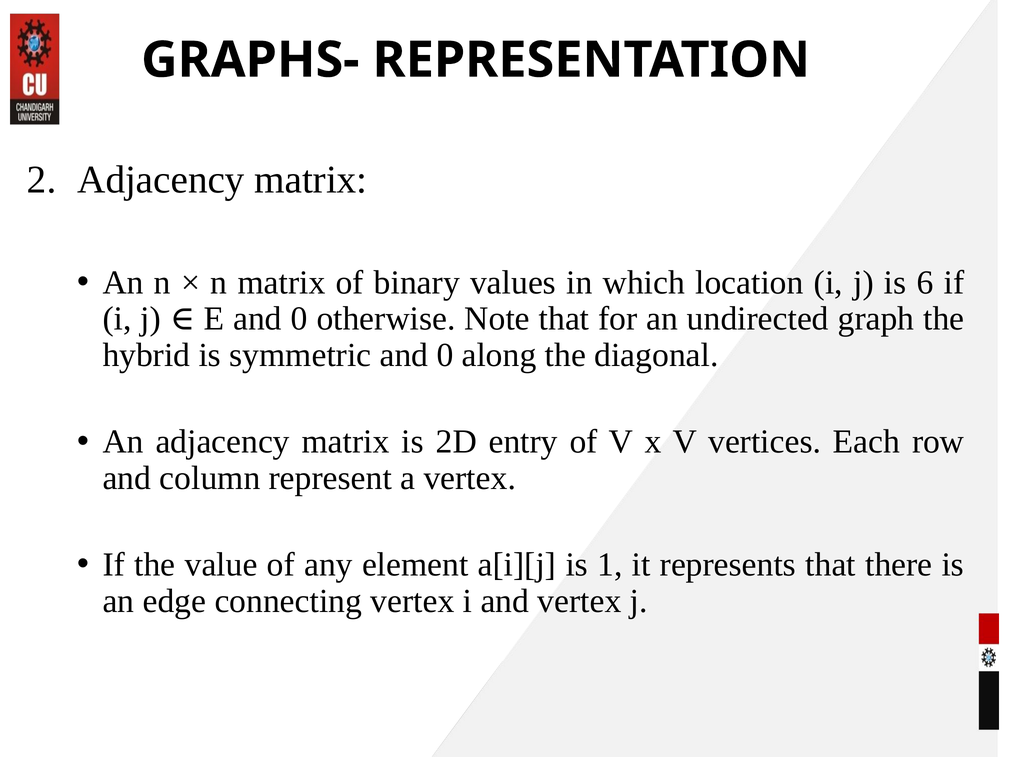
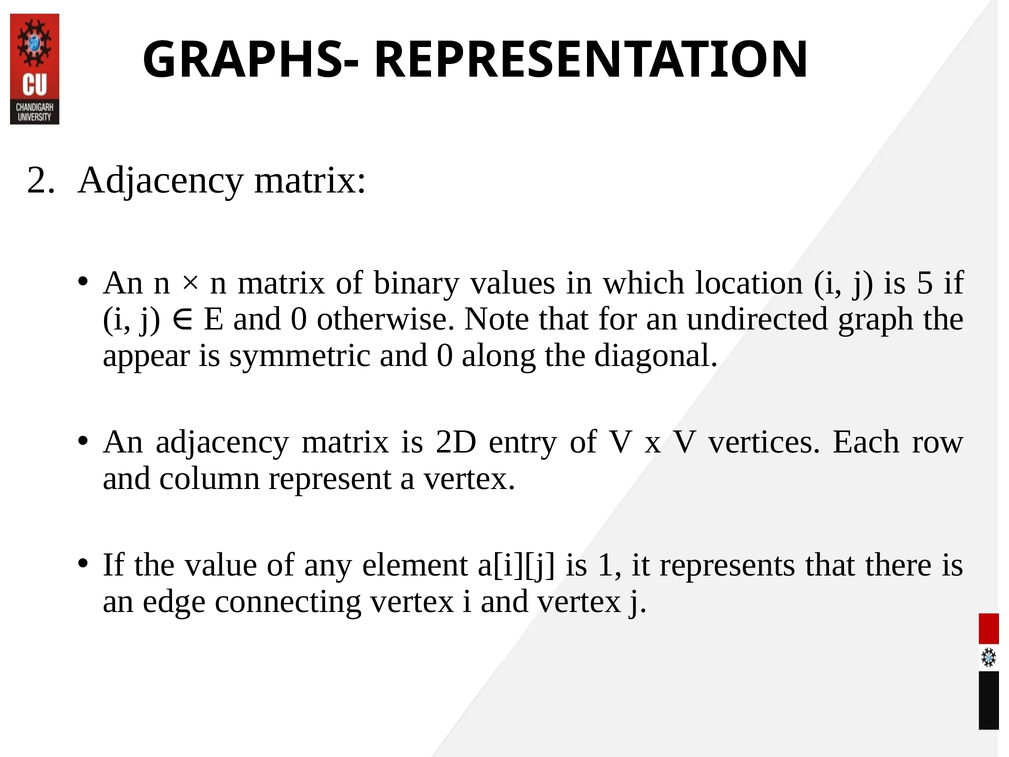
6: 6 -> 5 (925, 282)
hybrid: hybrid -> appear (147, 355)
